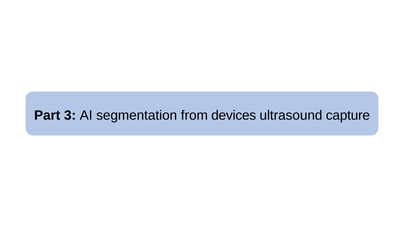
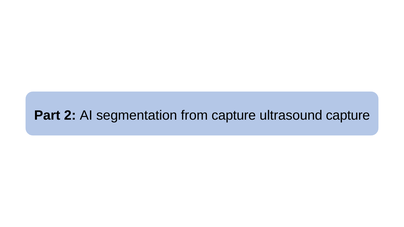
3: 3 -> 2 (70, 115)
from devices: devices -> capture (234, 115)
